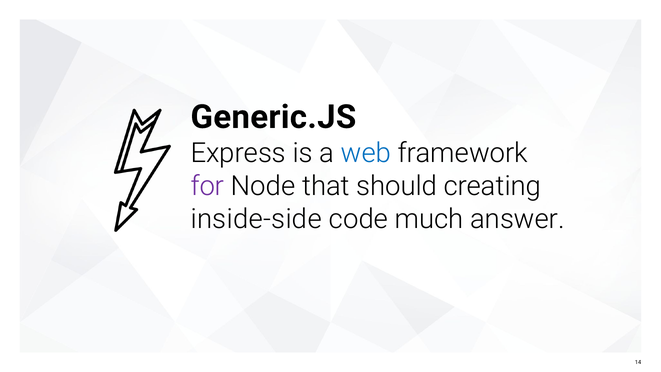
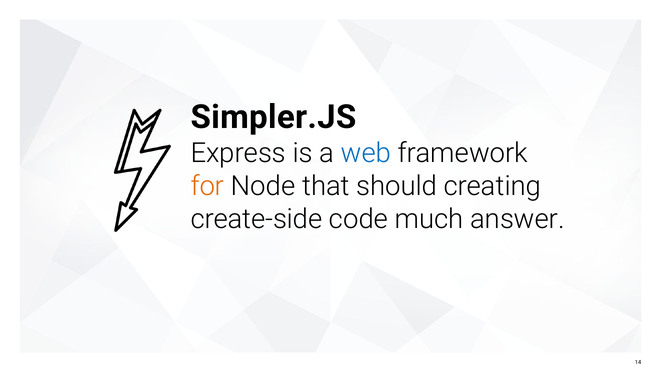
Generic.JS: Generic.JS -> Simpler.JS (273, 117)
for colour: purple -> orange (207, 186)
inside-side: inside-side -> create-side (256, 219)
